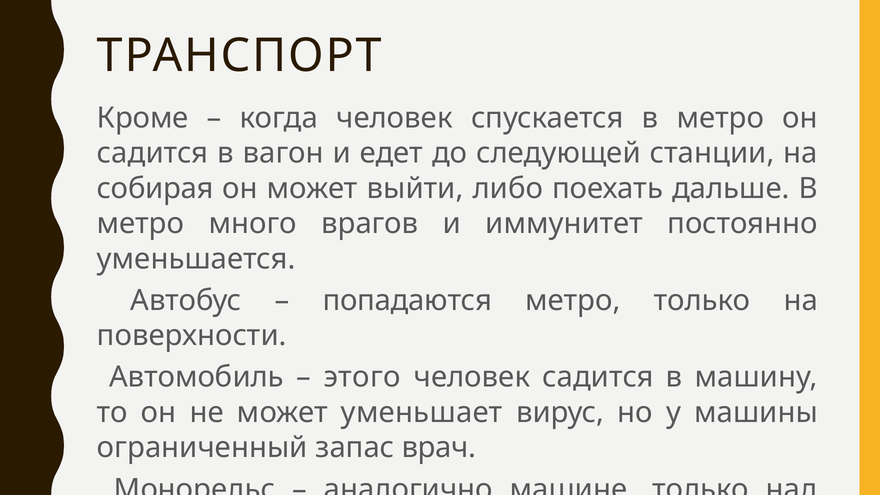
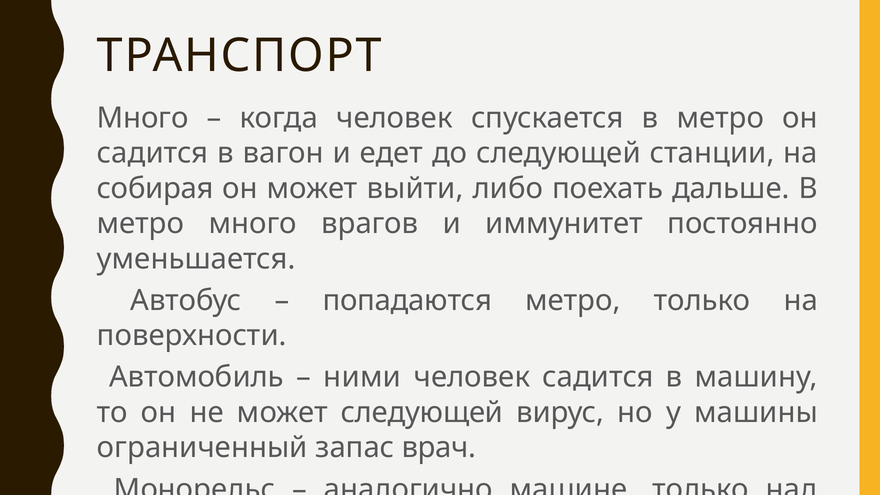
Кроме: Кроме -> Много (143, 118)
этого: этого -> ними (362, 377)
может уменьшает: уменьшает -> следующей (422, 413)
